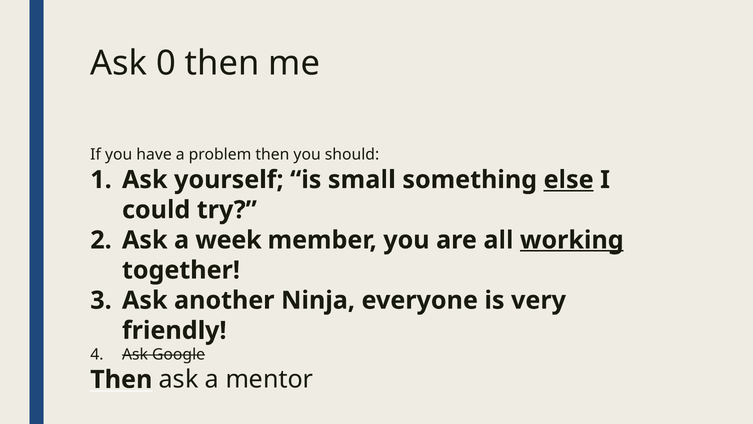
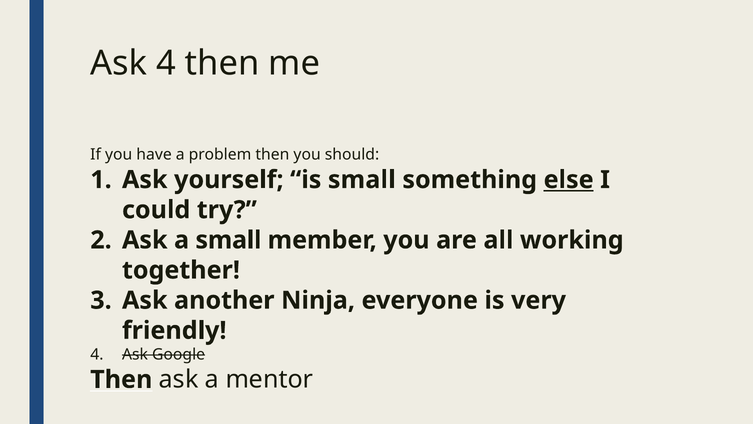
Ask 0: 0 -> 4 (166, 63)
a week: week -> small (228, 240)
working underline: present -> none (572, 240)
